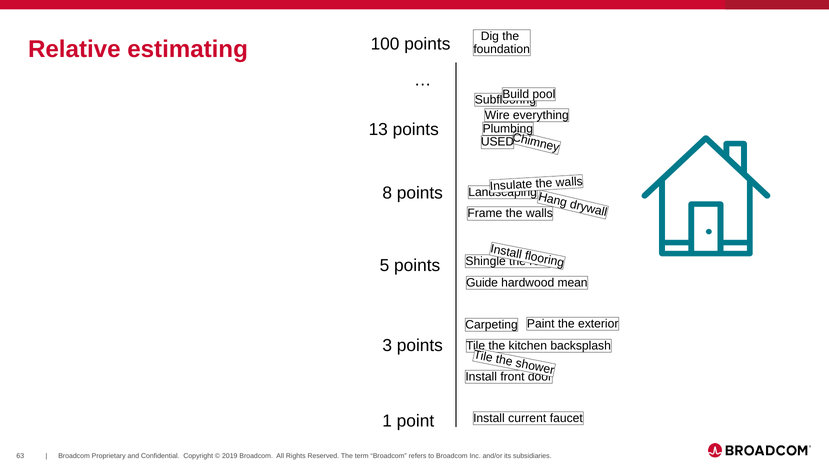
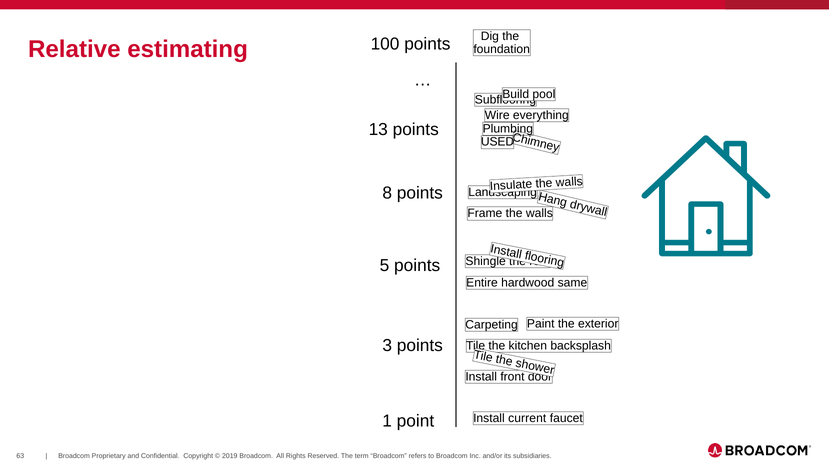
Guide: Guide -> Entire (482, 282)
mean: mean -> same (572, 282)
